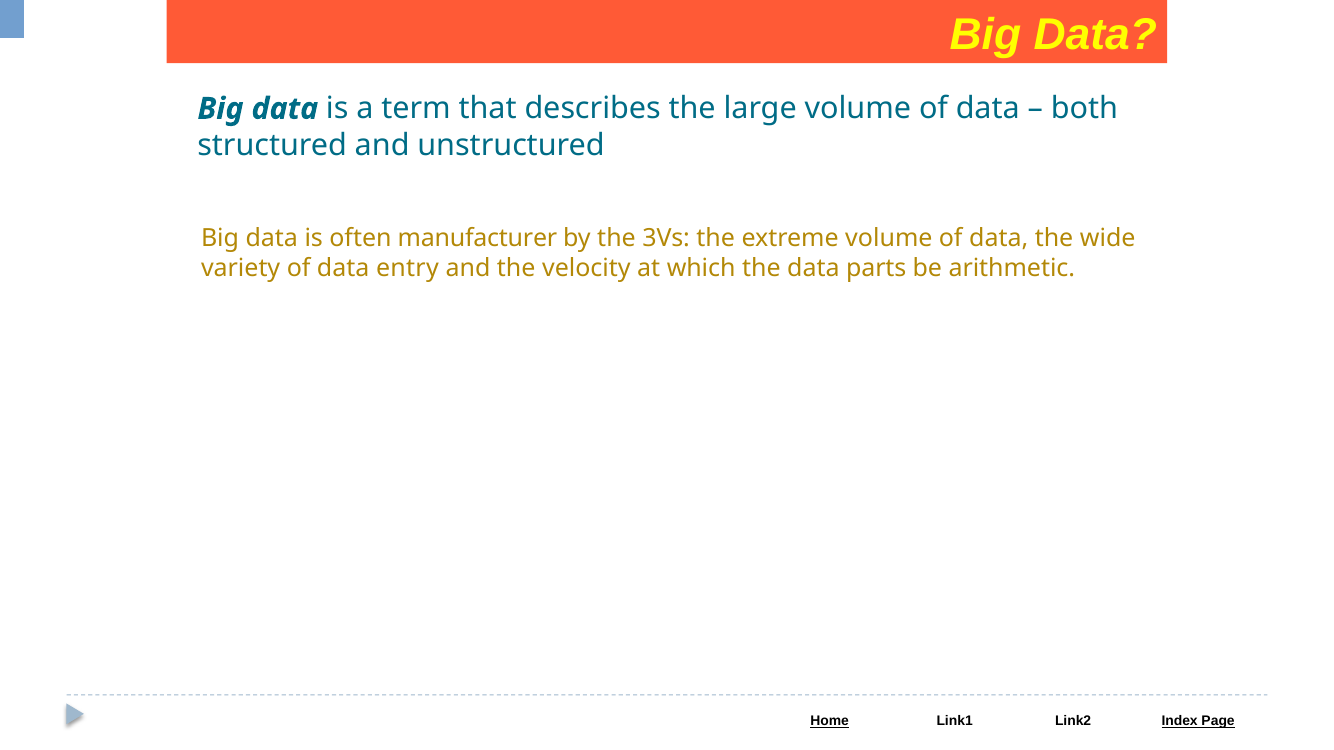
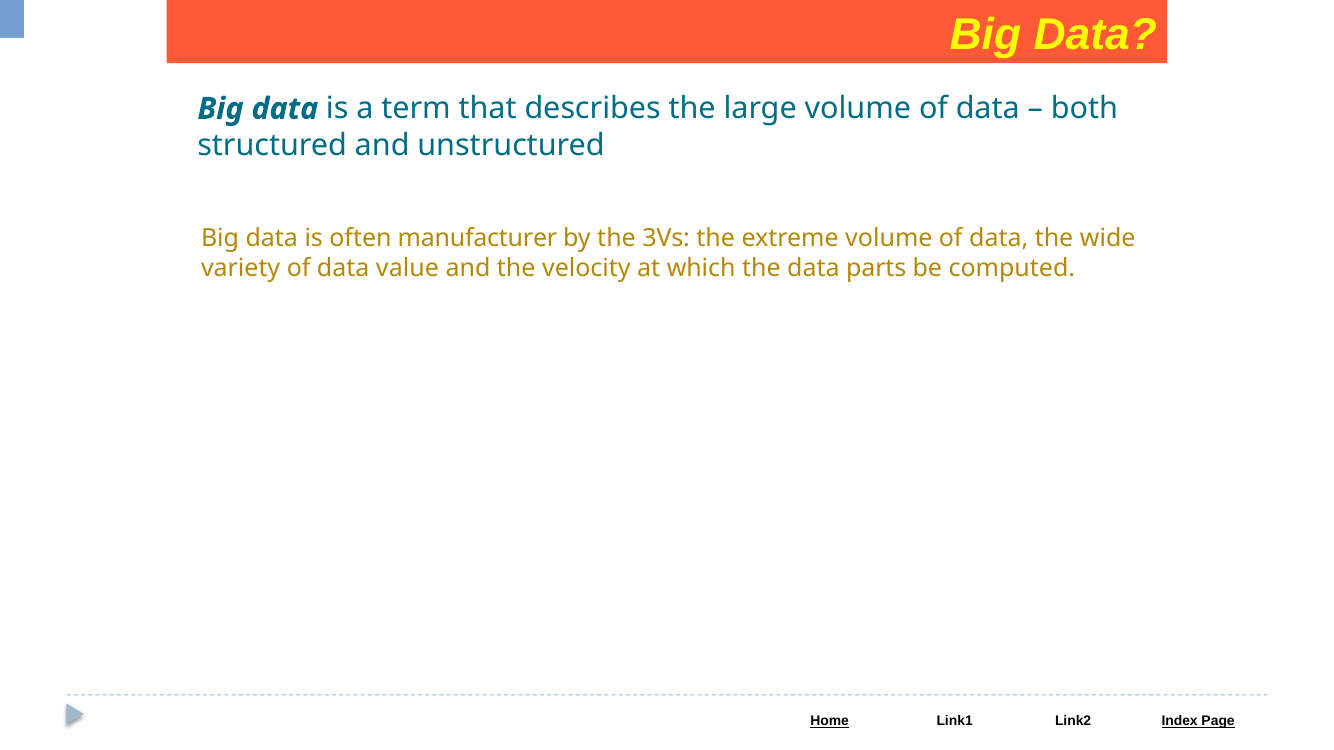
entry: entry -> value (408, 268)
arithmetic: arithmetic -> computed (1012, 268)
